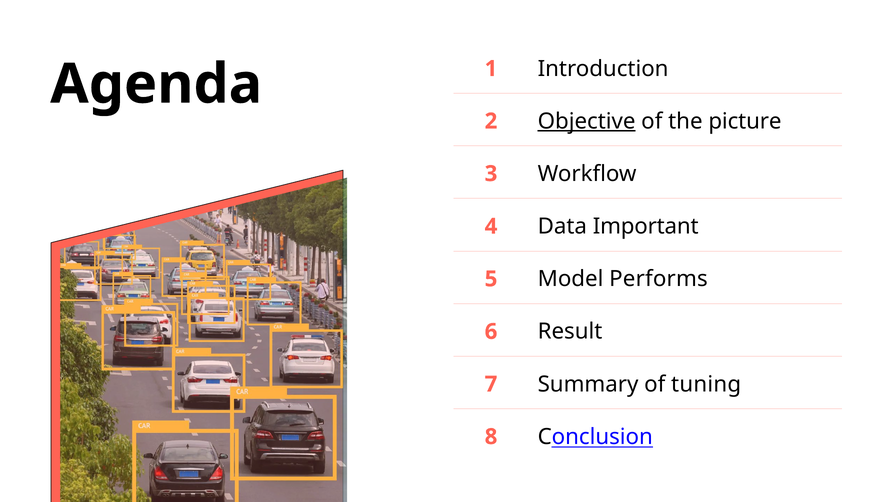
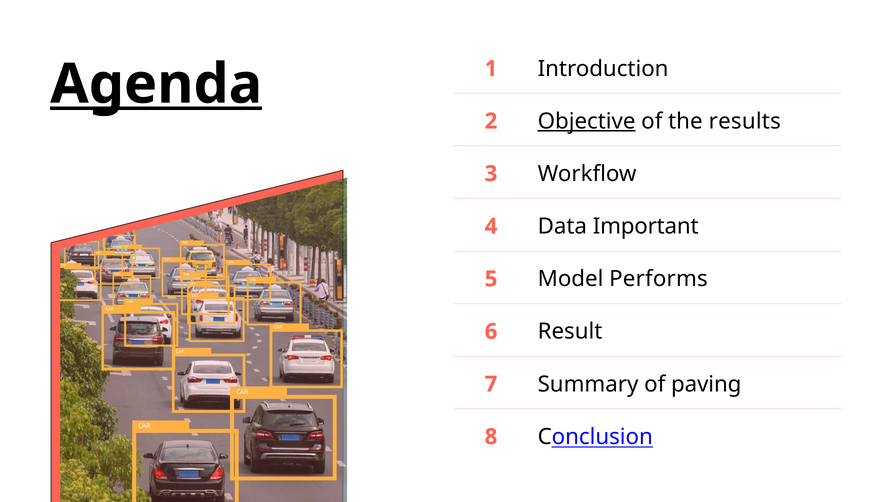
Agenda underline: none -> present (156, 84)
picture: picture -> results (745, 121)
tuning: tuning -> paving (706, 384)
